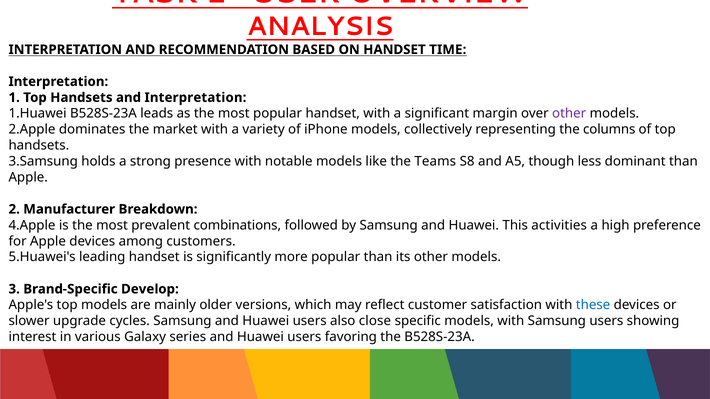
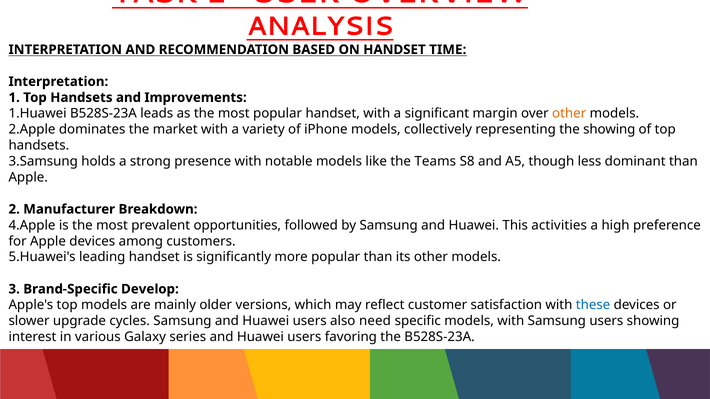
and Interpretation: Interpretation -> Improvements (196, 98)
other colour: purple -> orange (569, 114)
the columns: columns -> showing (609, 130)
combinations: combinations -> opportunities (237, 225)
close: close -> need (375, 321)
